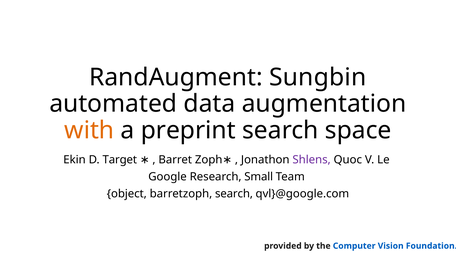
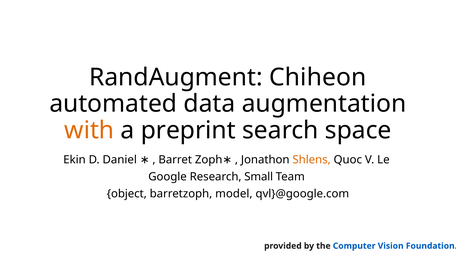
Sungbin: Sungbin -> Chiheon (318, 77)
Target: Target -> Daniel (120, 160)
Shlens colour: purple -> orange (312, 160)
barretzoph search: search -> model (234, 194)
